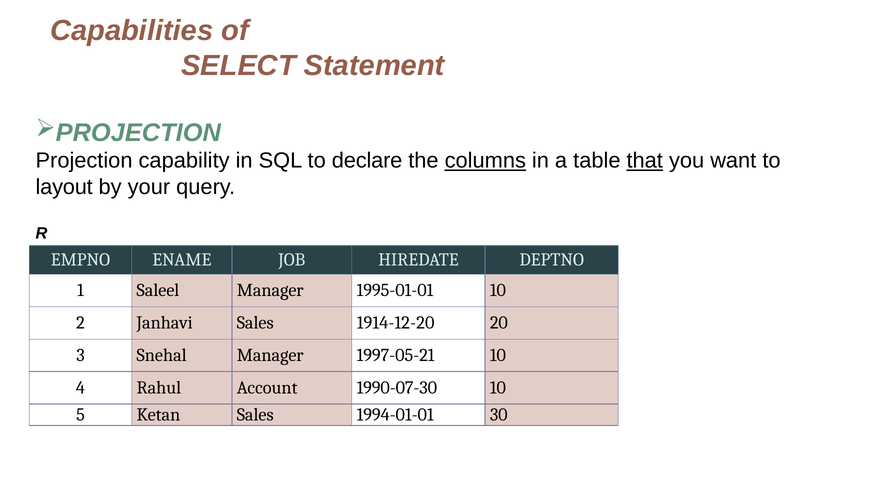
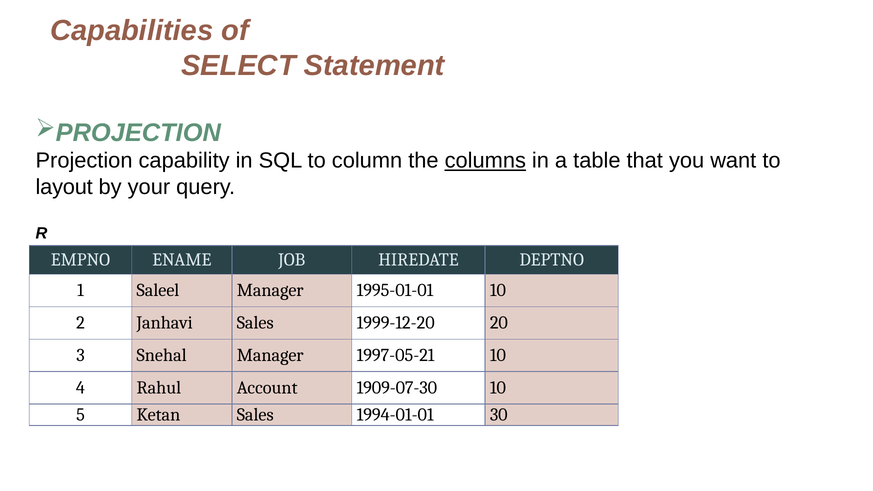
declare: declare -> column (367, 161)
that underline: present -> none (645, 161)
1914-12-20: 1914-12-20 -> 1999-12-20 (396, 323)
1990-07-30: 1990-07-30 -> 1909-07-30 (397, 388)
